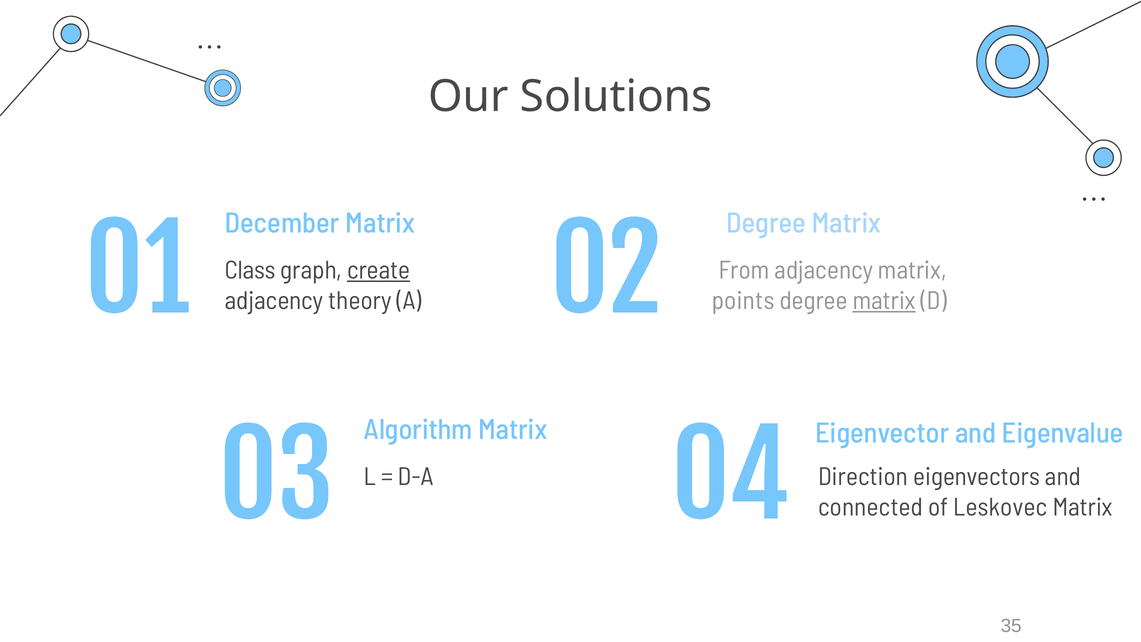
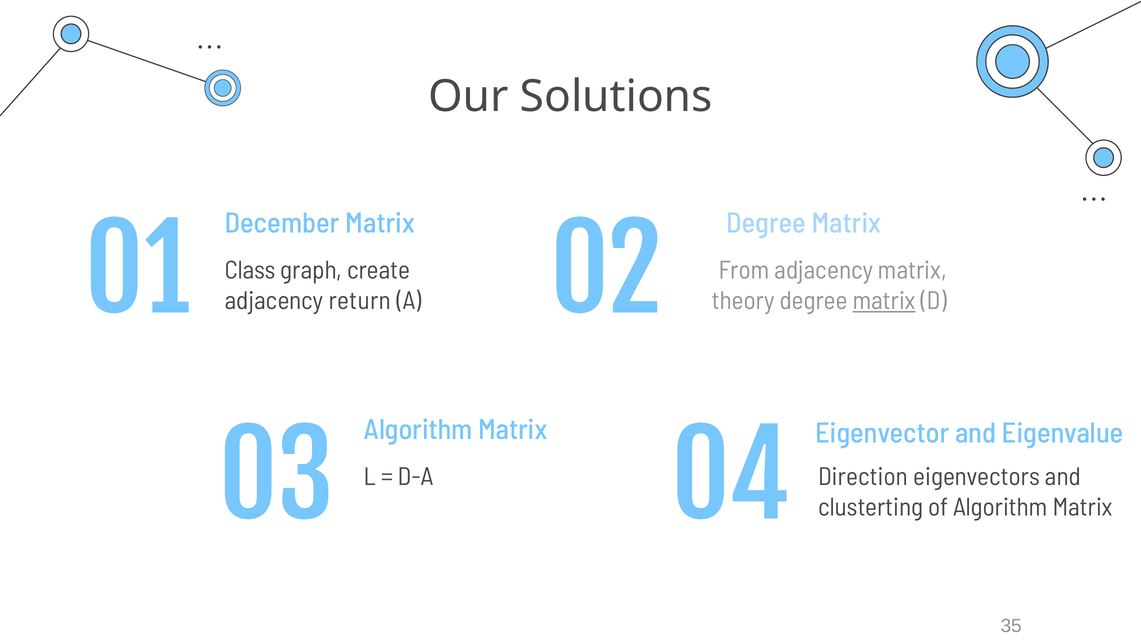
create underline: present -> none (379, 270)
theory: theory -> return (360, 301)
points: points -> theory (743, 301)
connected: connected -> clusterting (871, 507)
of Leskovec: Leskovec -> Algorithm (1000, 507)
